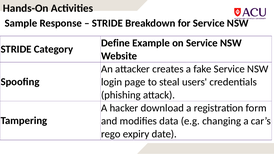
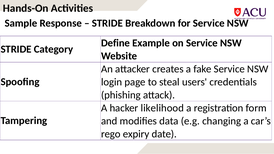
download: download -> likelihood (162, 108)
